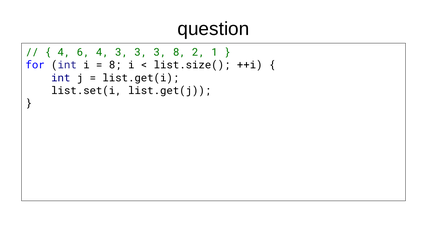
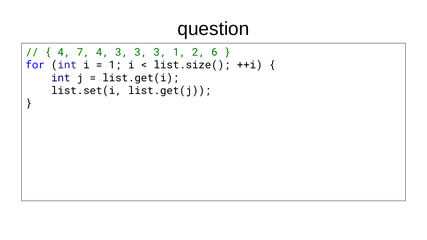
6: 6 -> 7 (83, 52)
3 8: 8 -> 1 (179, 52)
1: 1 -> 6 (214, 52)
8: 8 -> 1 (115, 65)
